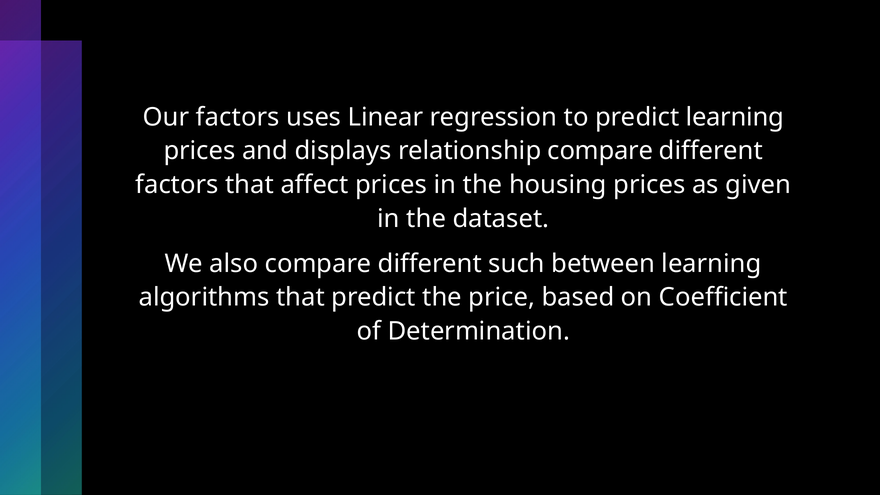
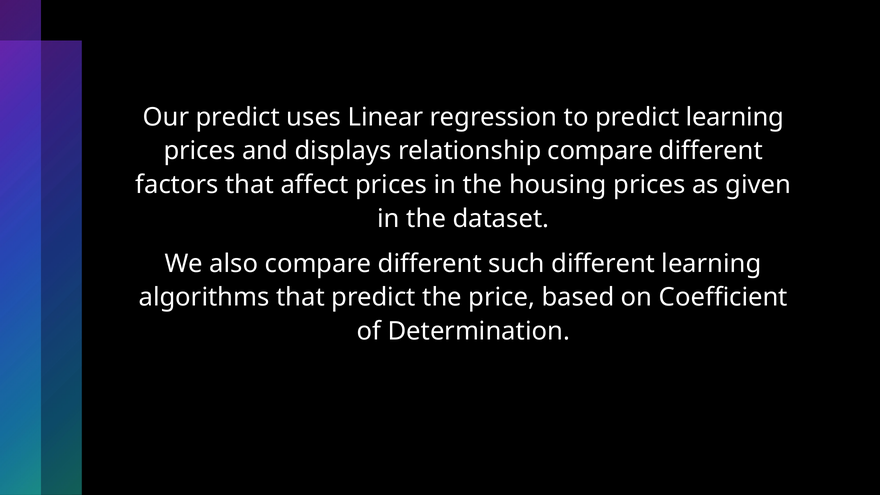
Our factors: factors -> predict (238, 117)
such between: between -> different (603, 264)
